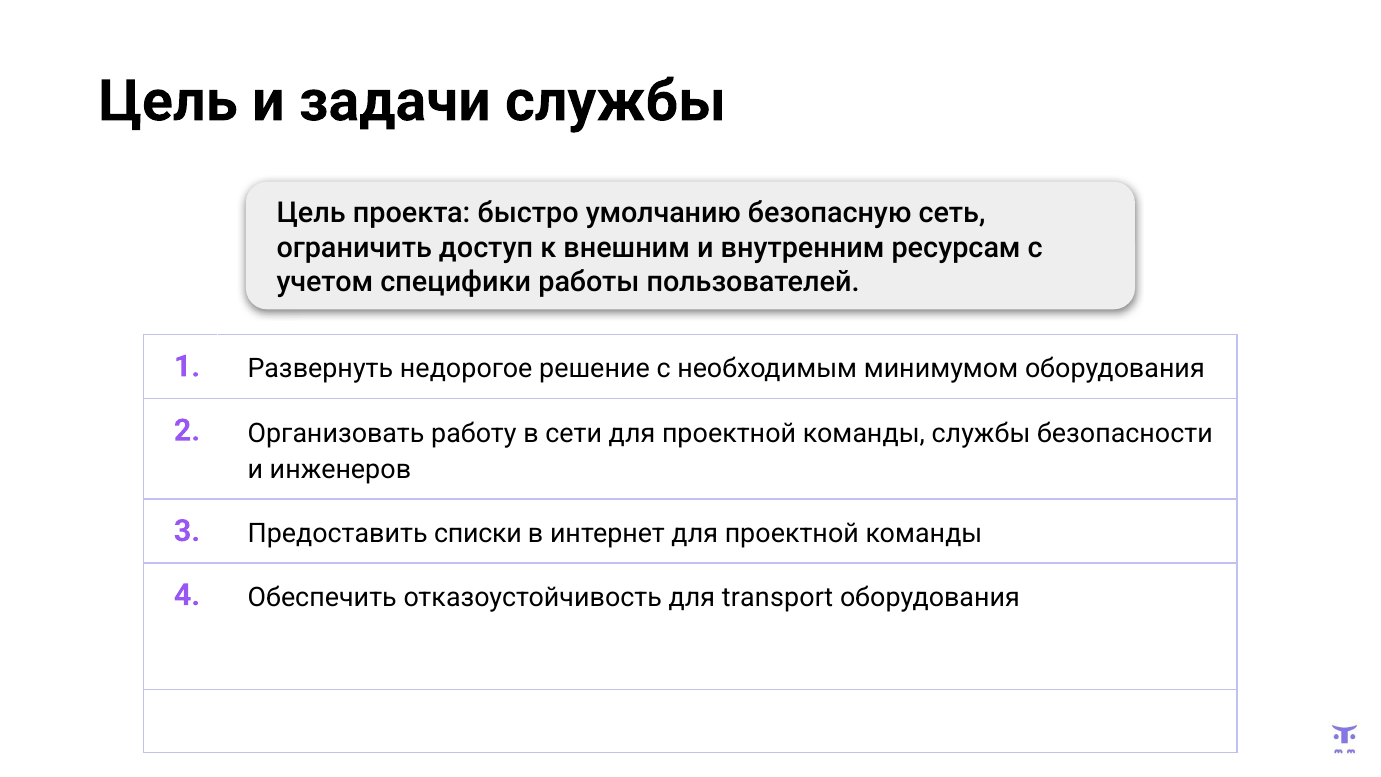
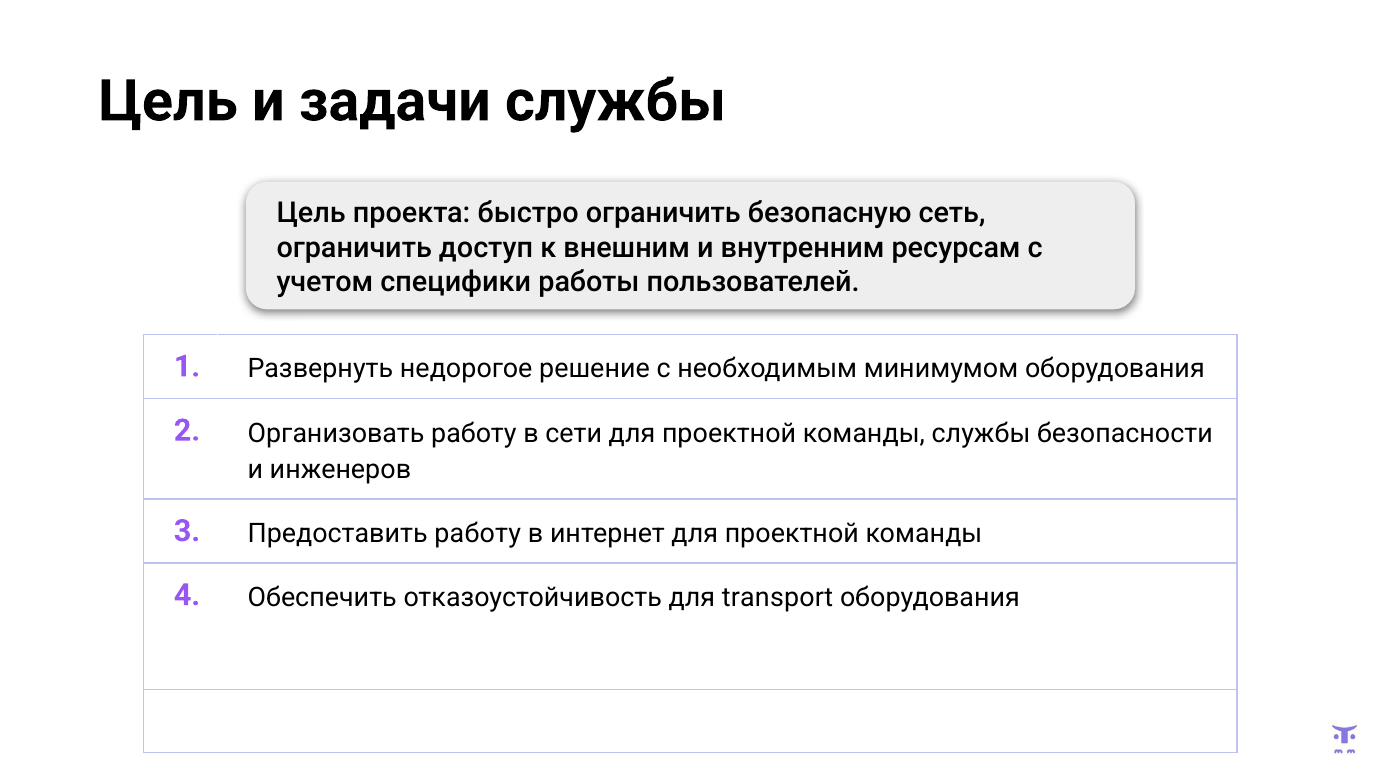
быстро умолчанию: умолчанию -> ограничить (663, 213)
Предоставить списки: списки -> работу (478, 534)
